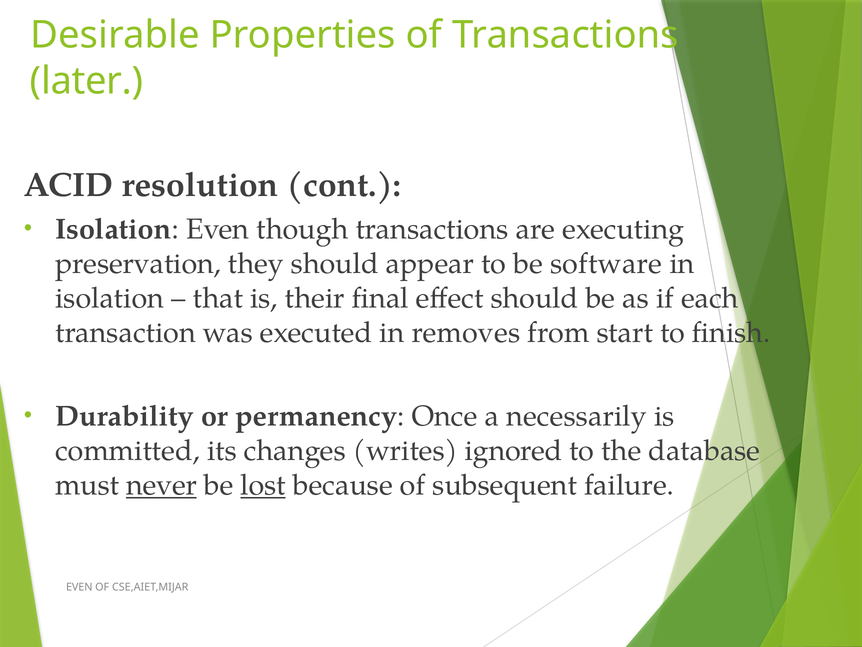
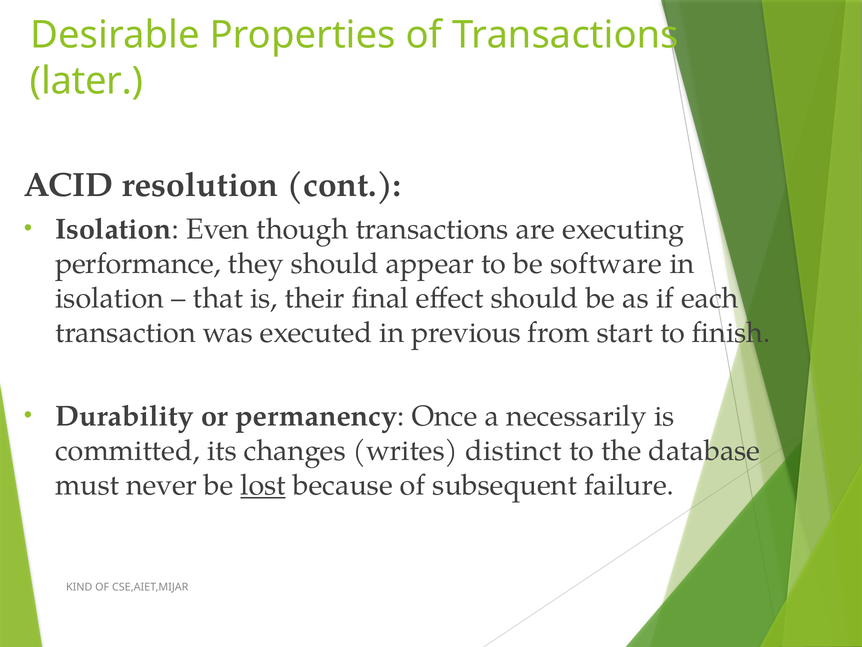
preservation: preservation -> performance (138, 264)
removes: removes -> previous (466, 333)
ignored: ignored -> distinct (513, 450)
never underline: present -> none (162, 485)
EVEN: EVEN -> KIND (79, 587)
